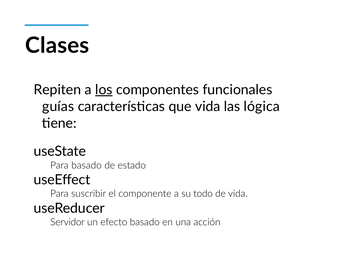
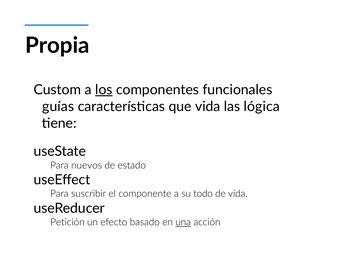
Clases: Clases -> Propia (57, 46)
Repiten: Repiten -> Custom (57, 90)
Para basado: basado -> nuevos (87, 165)
Servidor: Servidor -> Petición (67, 222)
una underline: none -> present (183, 222)
